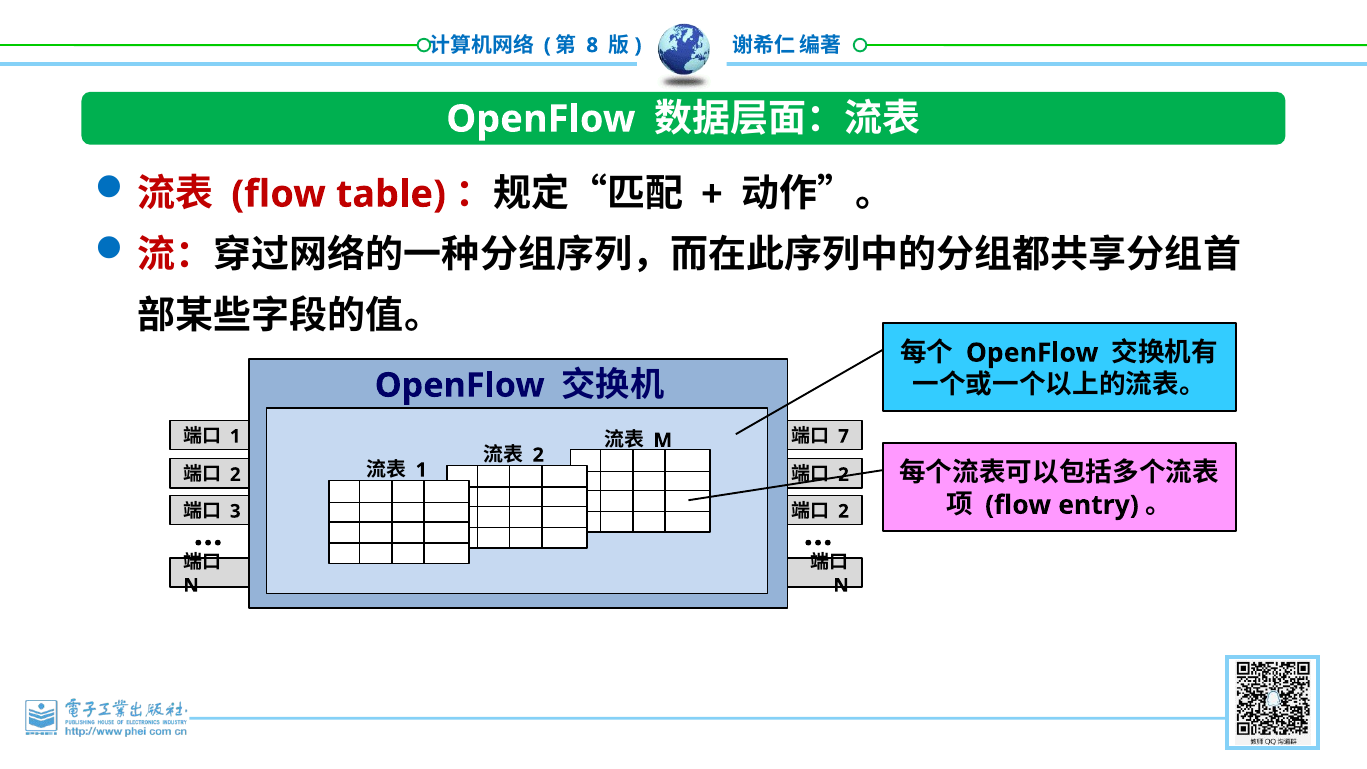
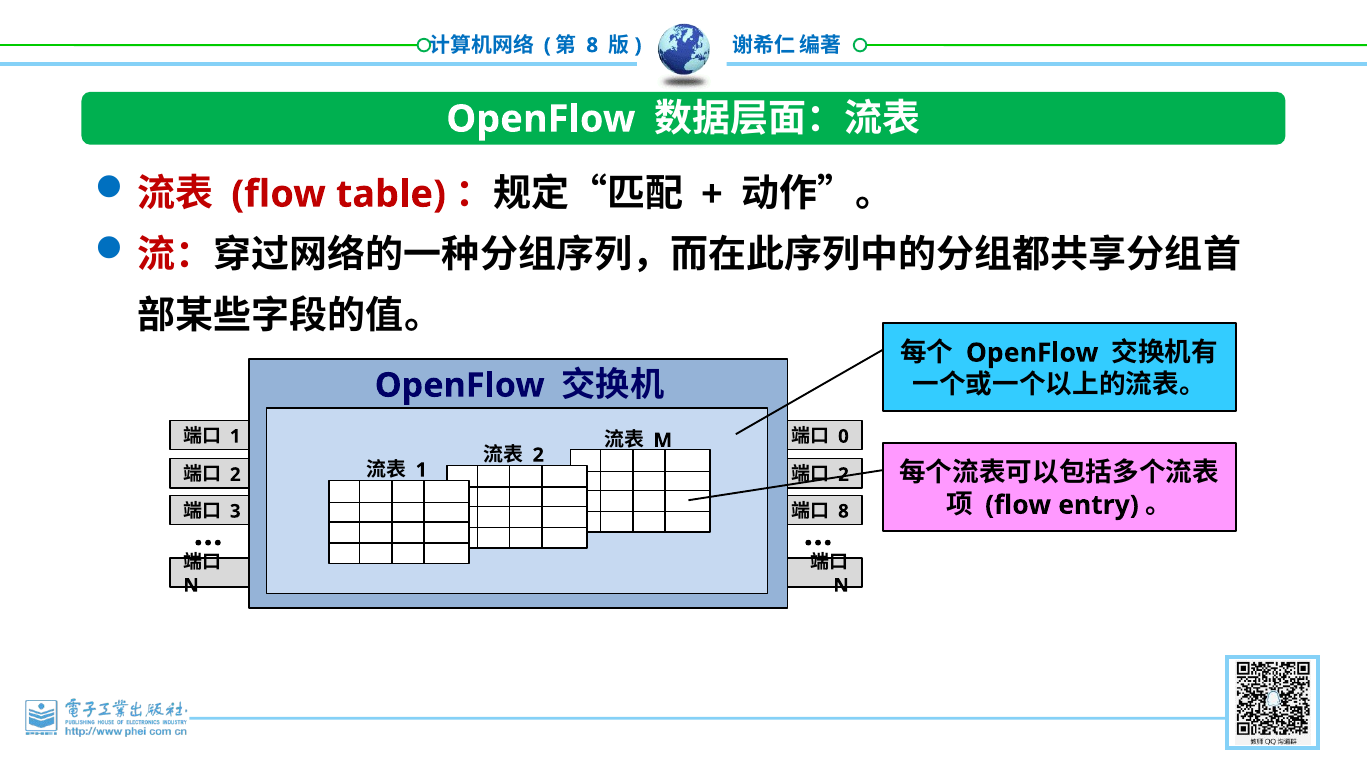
7: 7 -> 0 (843, 436)
2: 2 -> 8 (843, 511)
